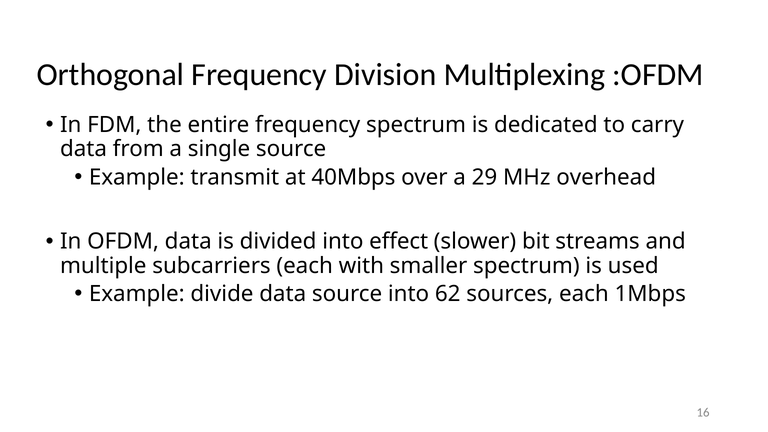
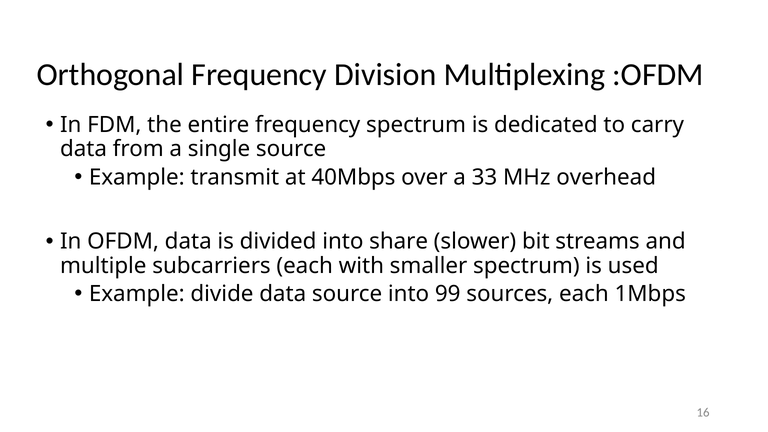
29: 29 -> 33 (485, 177)
effect: effect -> share (399, 242)
62: 62 -> 99 (448, 294)
